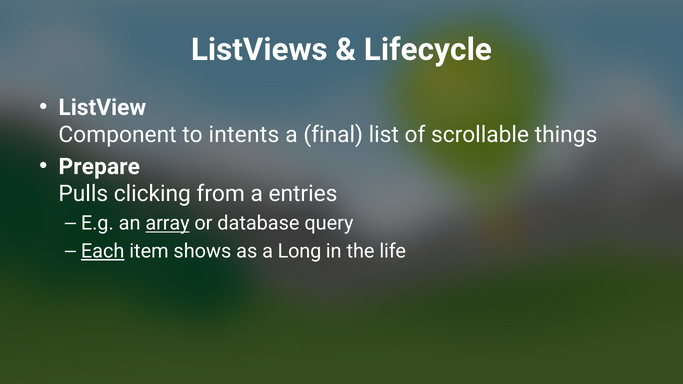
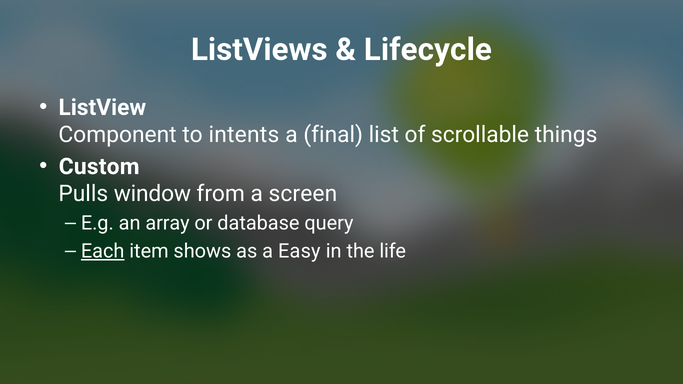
Prepare: Prepare -> Custom (99, 167)
clicking: clicking -> window (152, 194)
entries: entries -> screen (303, 194)
array underline: present -> none (168, 223)
Long: Long -> Easy (299, 251)
